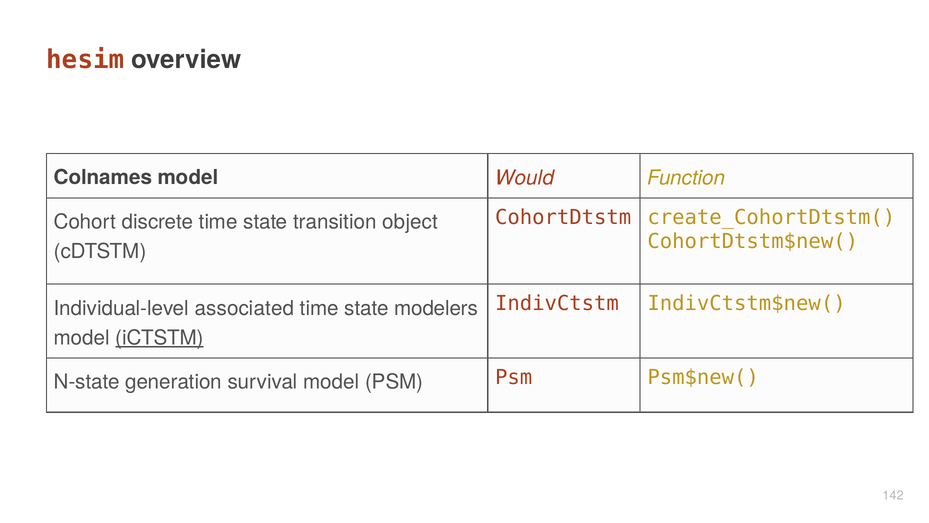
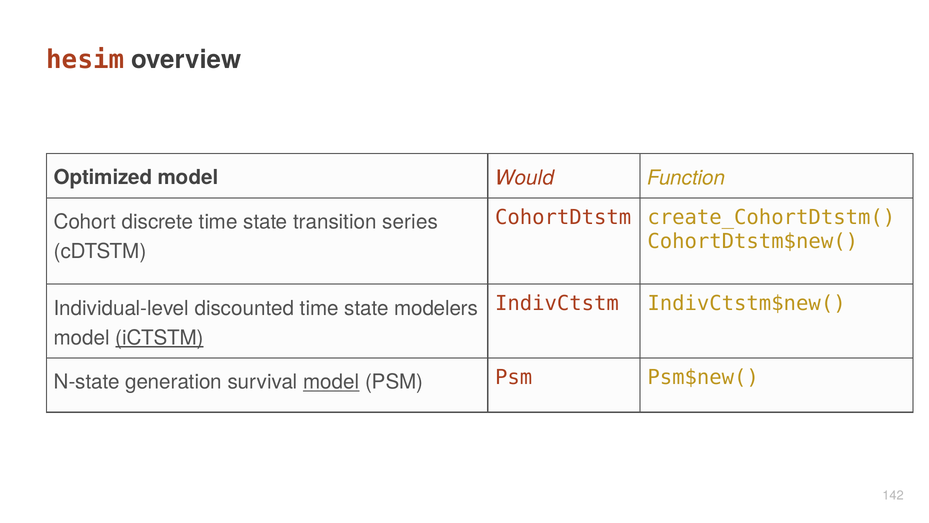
Colnames: Colnames -> Optimized (103, 177)
object: object -> series (410, 222)
associated: associated -> discounted (244, 308)
model underline: none -> present (331, 382)
